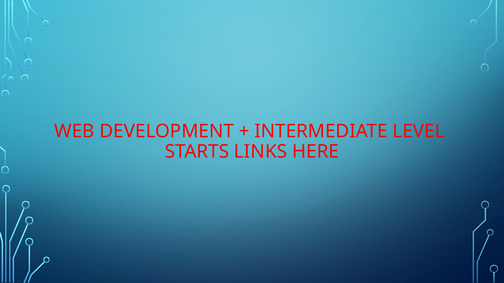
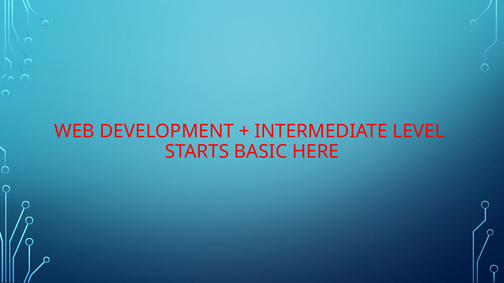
LINKS: LINKS -> BASIC (261, 152)
